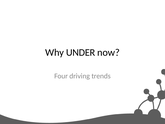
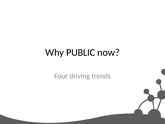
UNDER: UNDER -> PUBLIC (81, 52)
